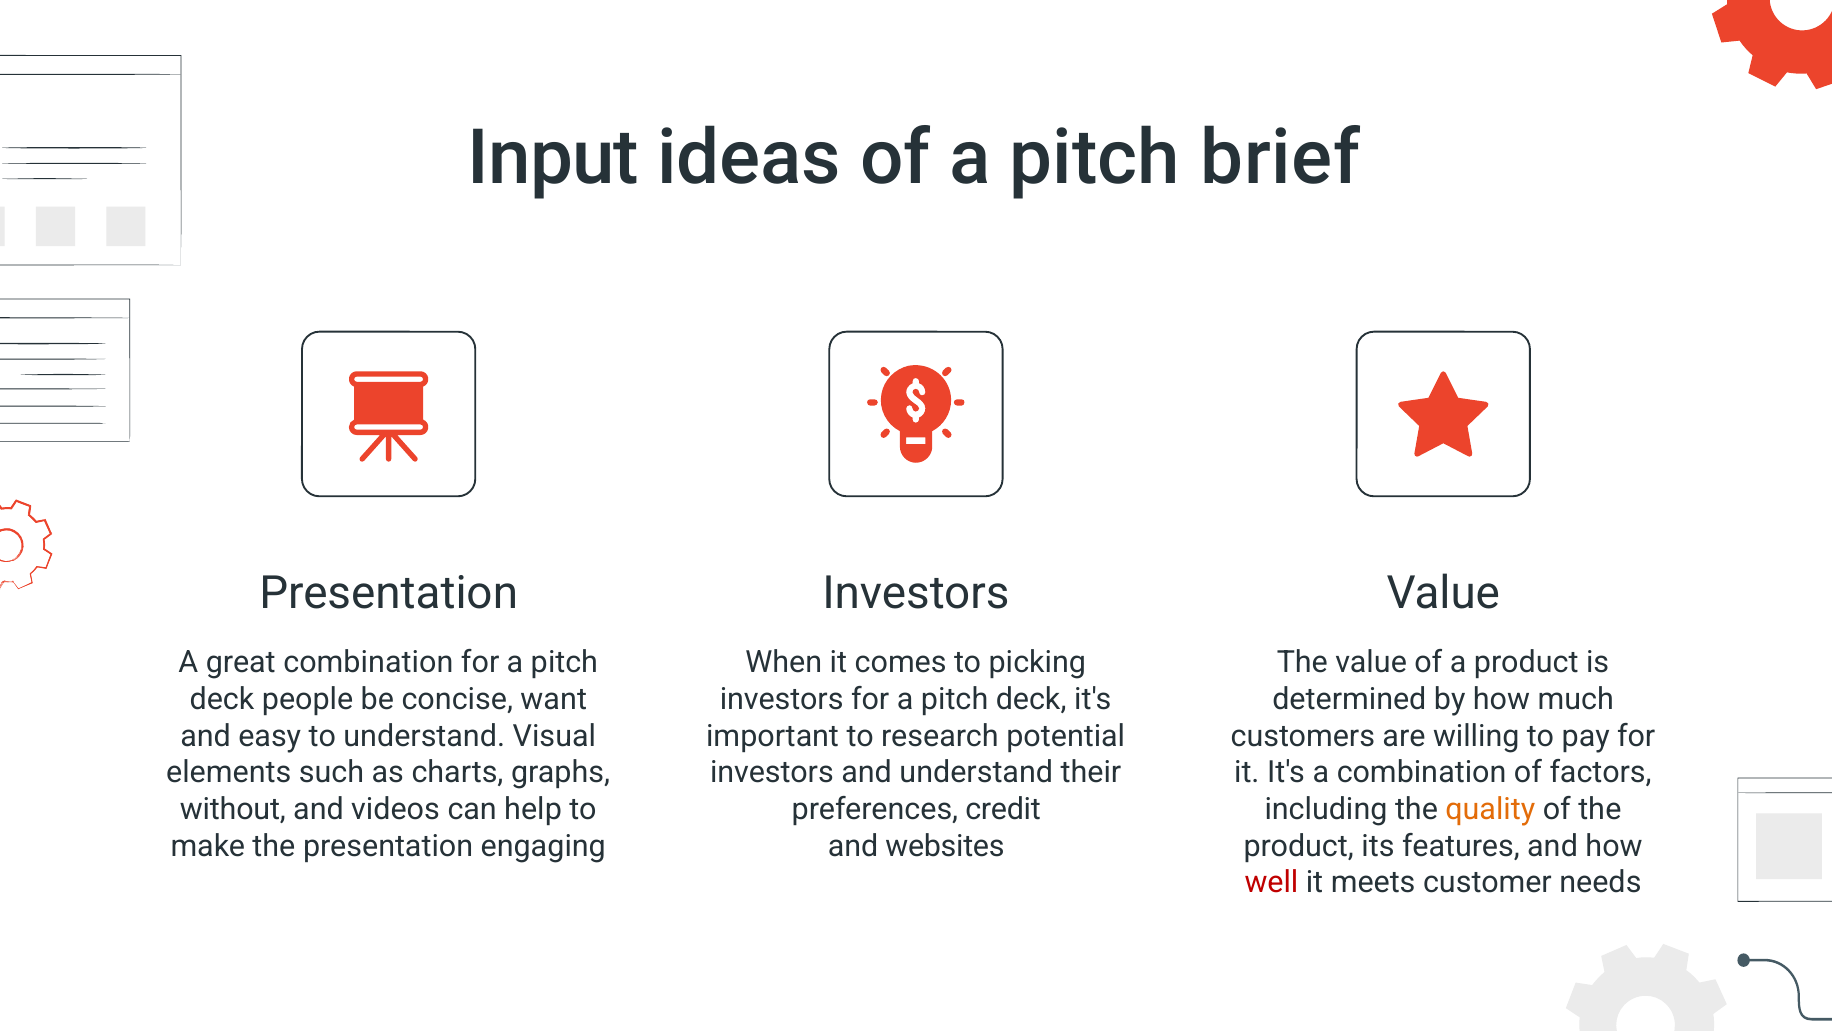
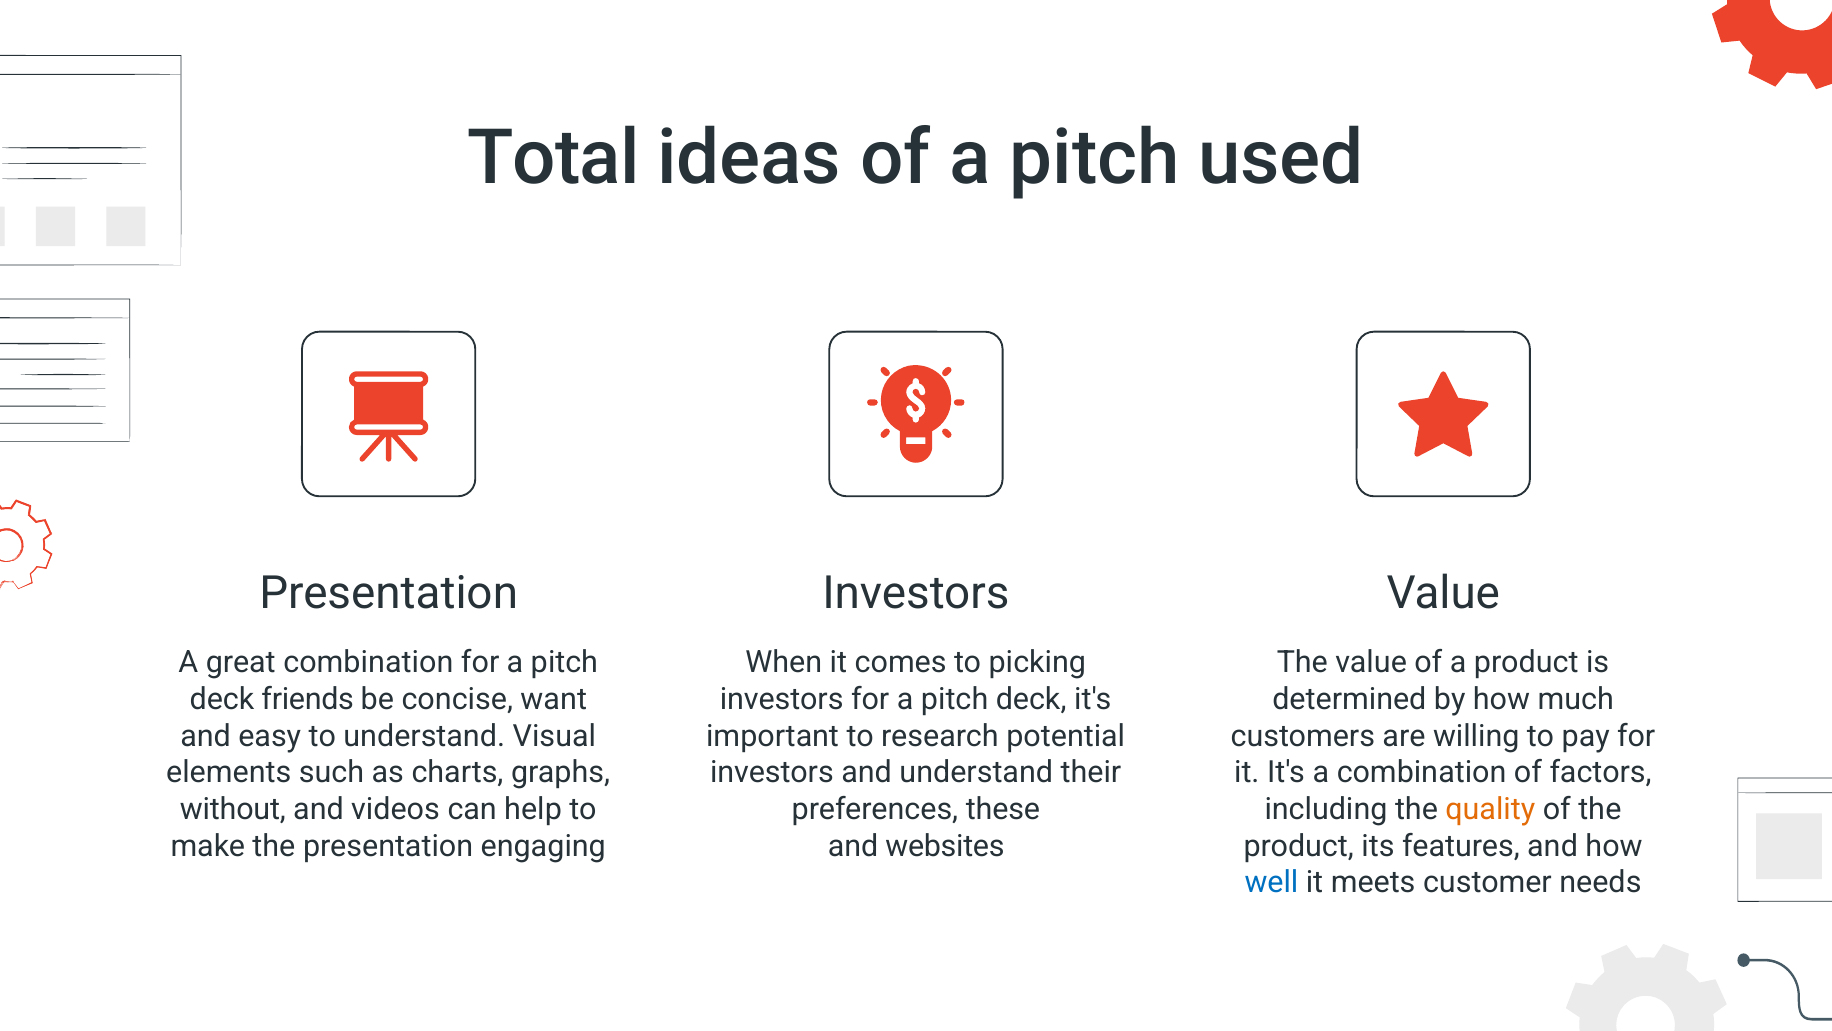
Input: Input -> Total (554, 159)
brief: brief -> used (1281, 159)
people: people -> friends (308, 699)
credit: credit -> these (1003, 809)
well colour: red -> blue (1271, 882)
